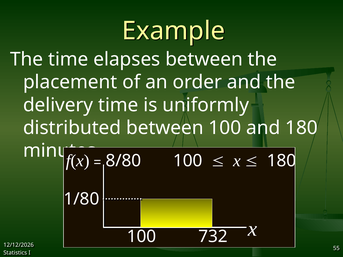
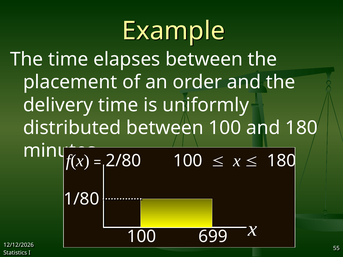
8/80: 8/80 -> 2/80 (123, 161)
732: 732 -> 699 (213, 237)
